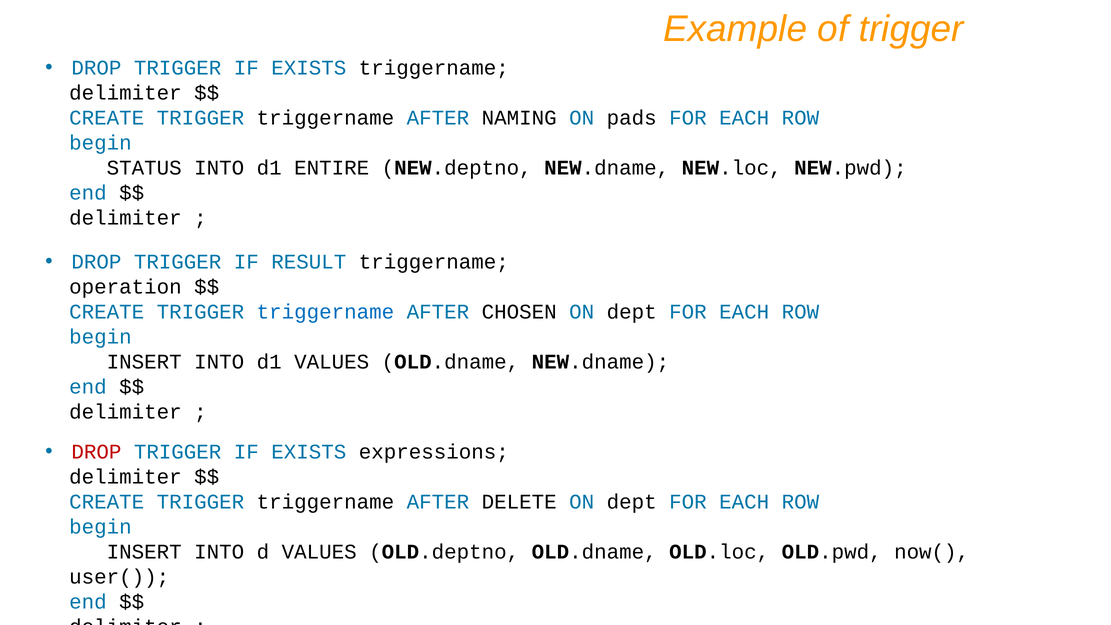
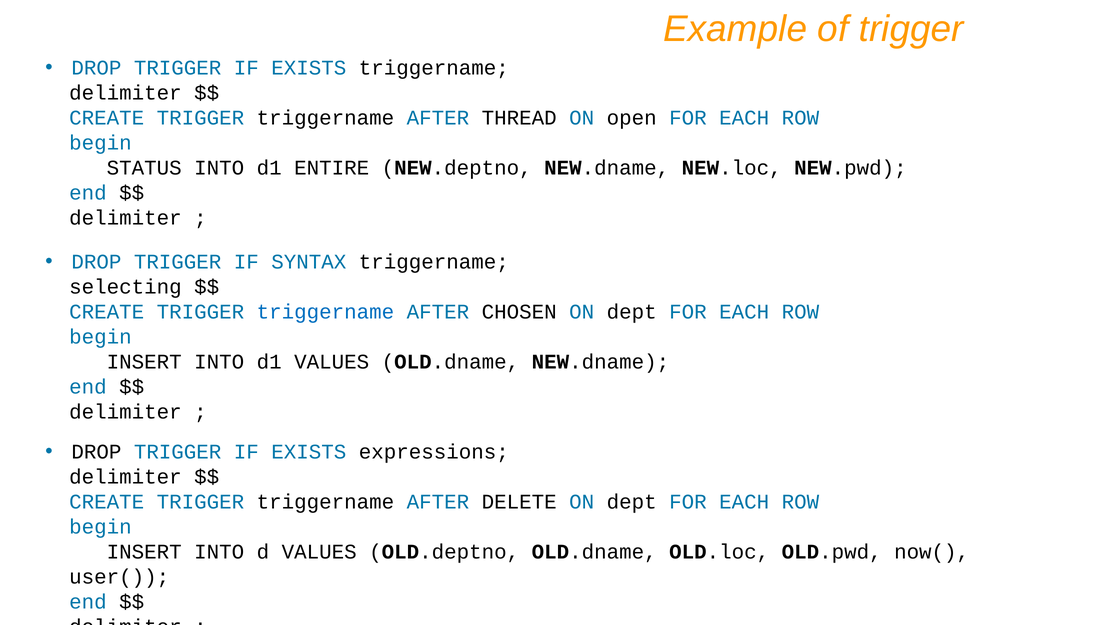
NAMING: NAMING -> THREAD (519, 118)
pads: pads -> open (632, 118)
RESULT: RESULT -> SYNTAX (309, 262)
operation: operation -> selecting (125, 287)
DROP colour: red -> black (96, 452)
